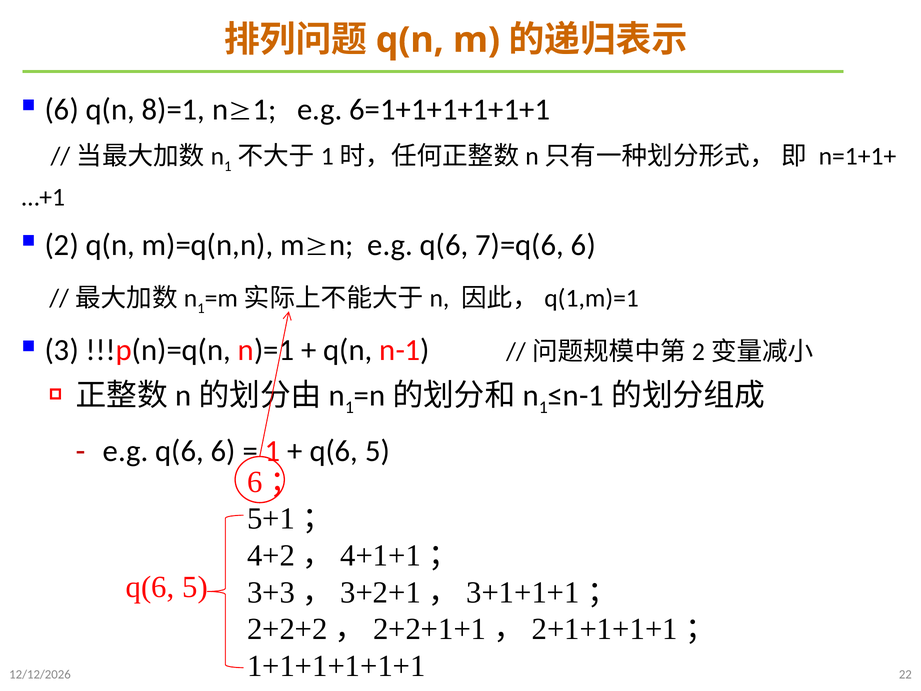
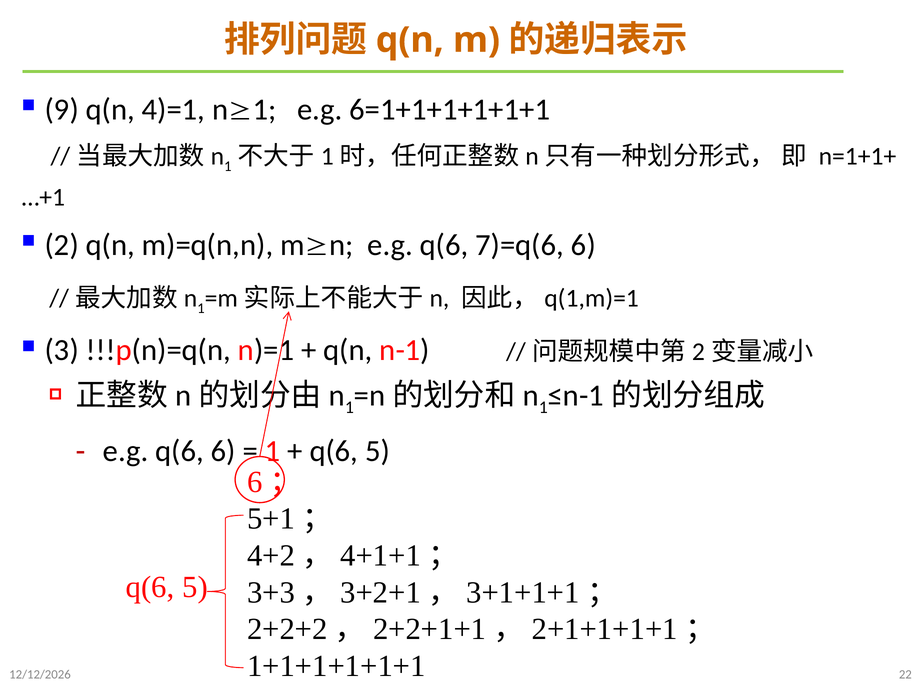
6: 6 -> 9 (62, 110)
8)=1: 8)=1 -> 4)=1 (173, 110)
